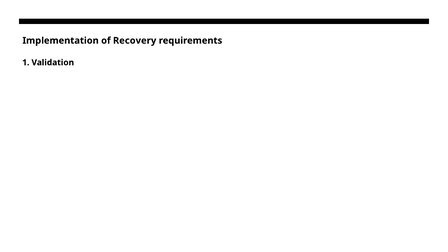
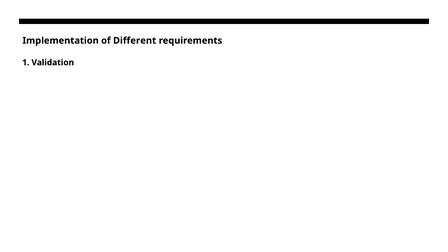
Recovery: Recovery -> Different (135, 41)
